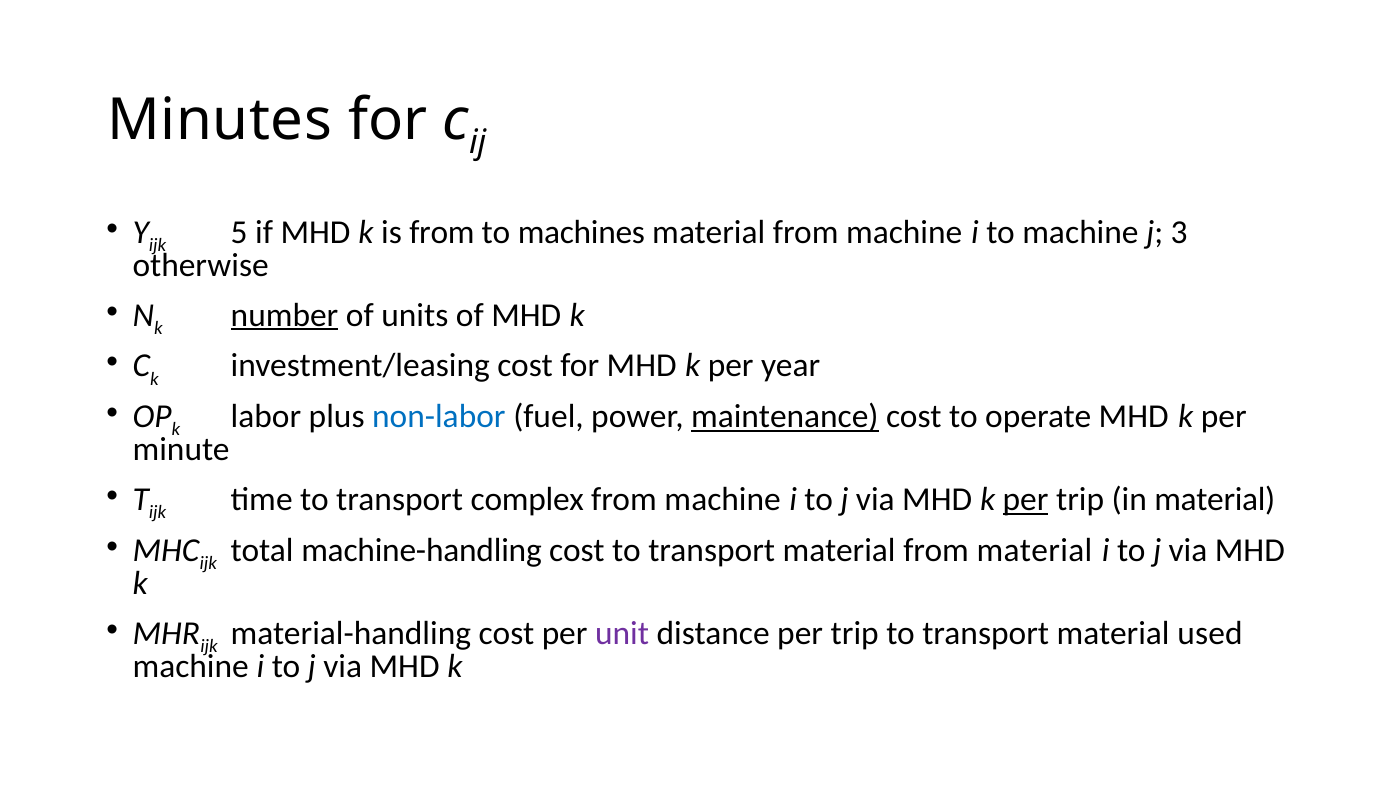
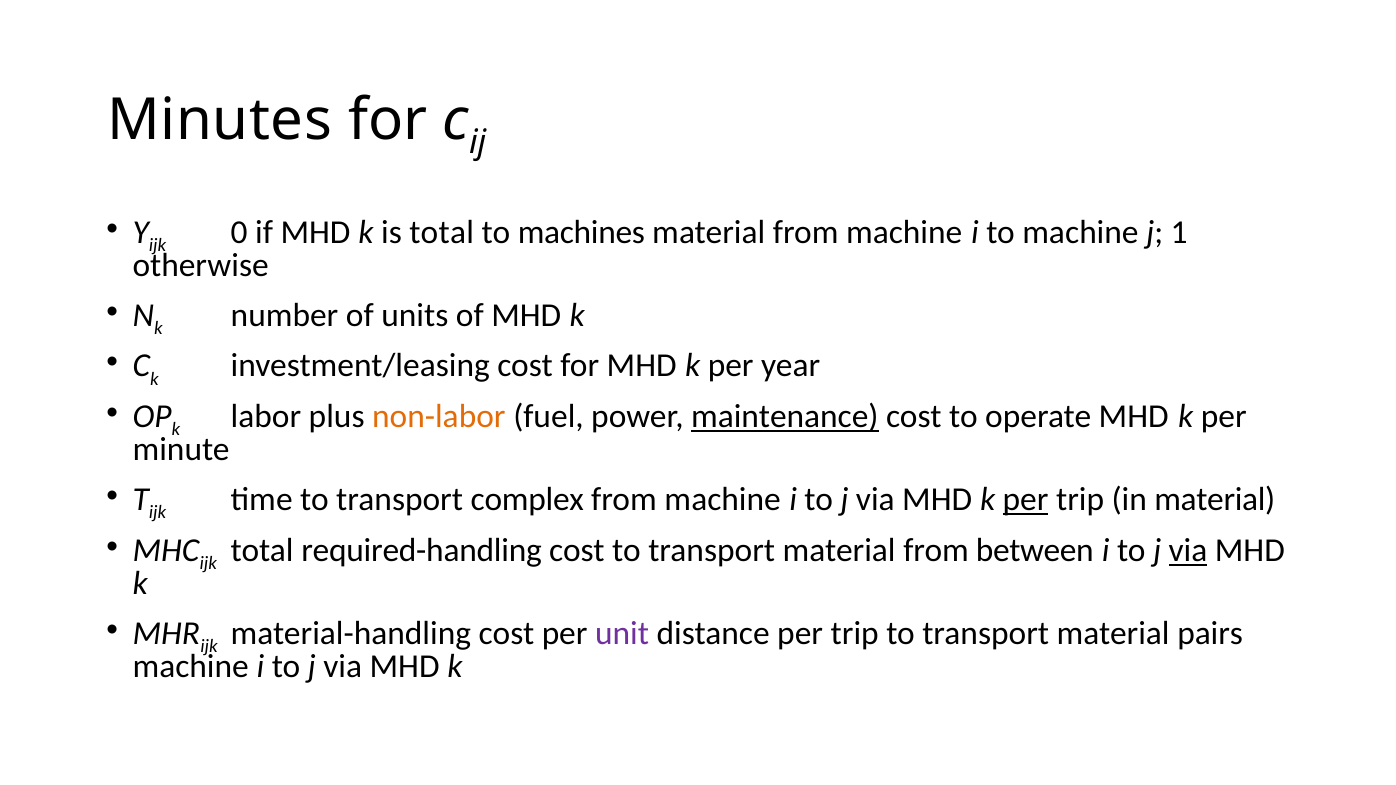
5: 5 -> 0 (239, 232)
is from: from -> total (442, 232)
3: 3 -> 1 (1179, 232)
number underline: present -> none (285, 315)
non-labor colour: blue -> orange (439, 417)
machine-handling: machine-handling -> required-handling (422, 551)
from material: material -> between (1035, 551)
via underline: none -> present (1188, 551)
used: used -> pairs (1210, 633)
